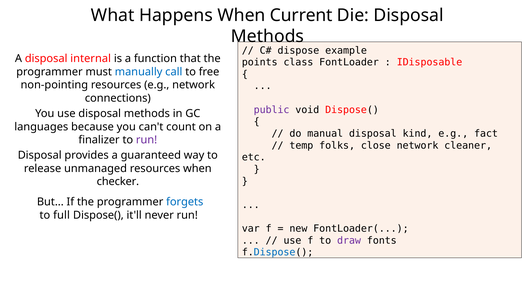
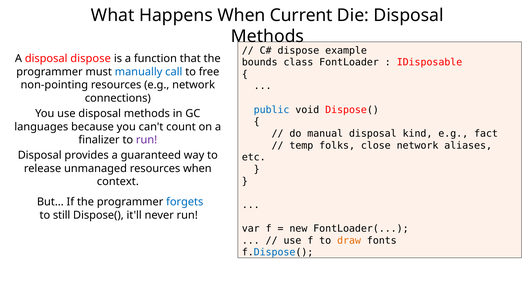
disposal internal: internal -> dispose (91, 59)
points: points -> bounds (260, 62)
public colour: purple -> blue (272, 110)
cleaner: cleaner -> aliases (468, 145)
checker: checker -> context (118, 182)
full: full -> still (62, 215)
draw colour: purple -> orange (349, 240)
